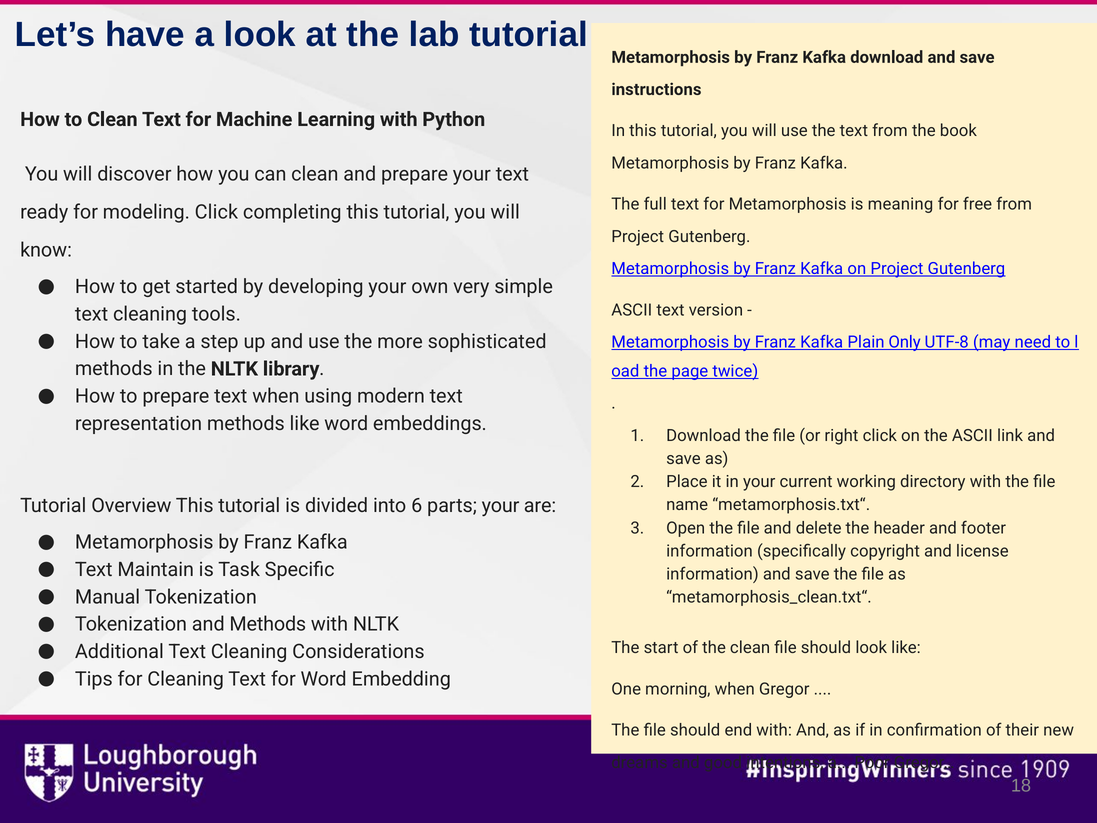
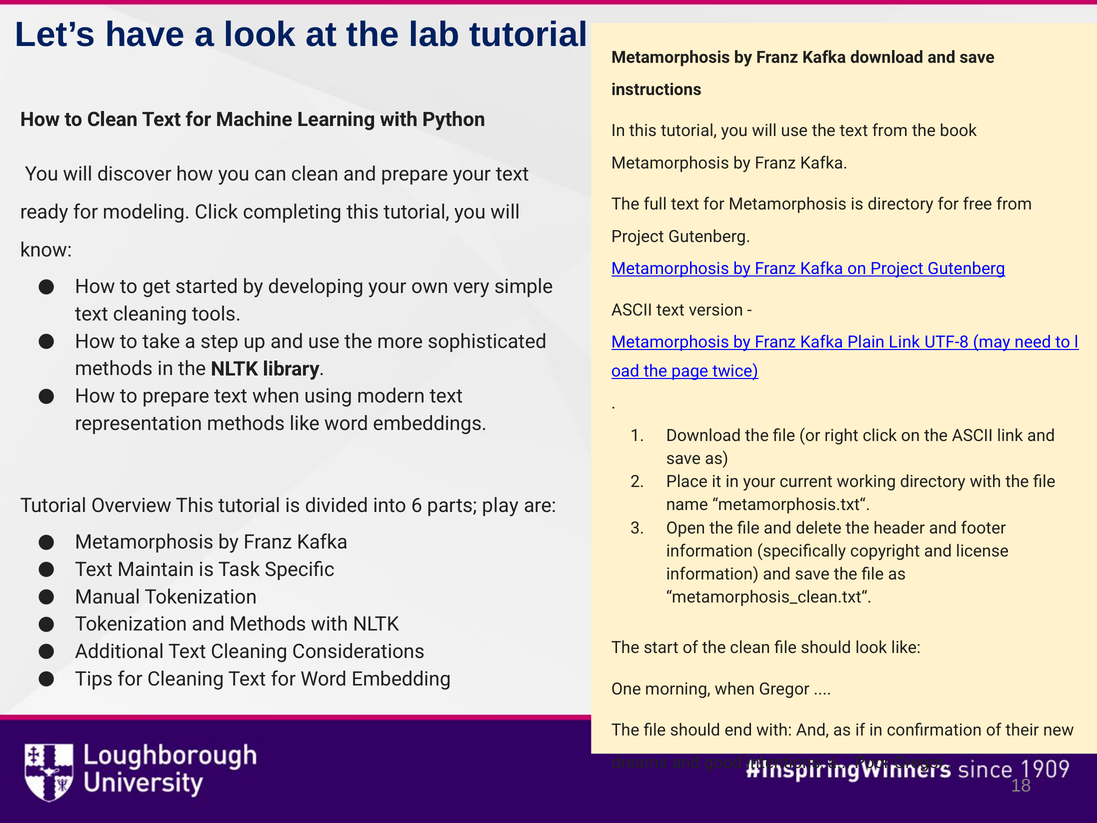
is meaning: meaning -> directory (901, 204)
Plain Only: Only -> Link (904, 342)
parts your: your -> play (500, 506)
